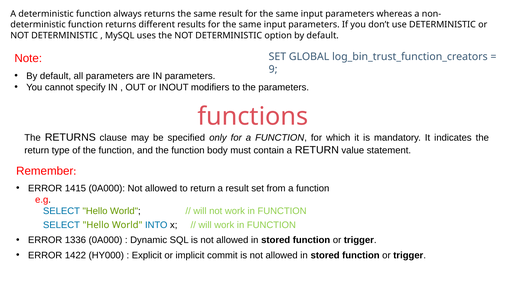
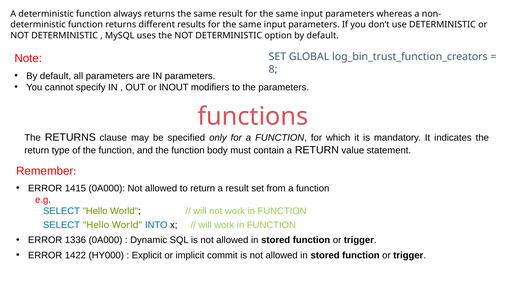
9: 9 -> 8 (273, 70)
